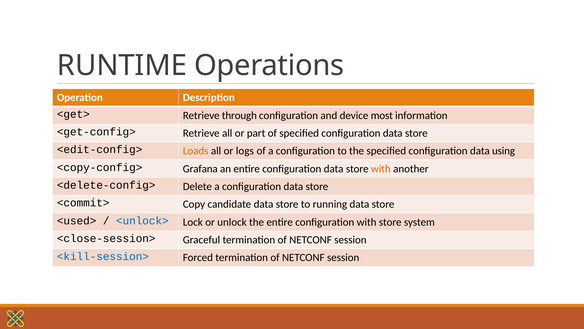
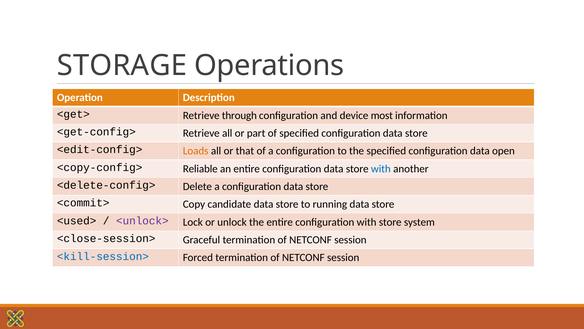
RUNTIME: RUNTIME -> STORAGE (122, 65)
logs: logs -> that (245, 151)
using: using -> open (503, 151)
Grafana: Grafana -> Reliable (200, 168)
with colour: orange -> blue (381, 168)
<unlock> colour: blue -> purple (142, 220)
